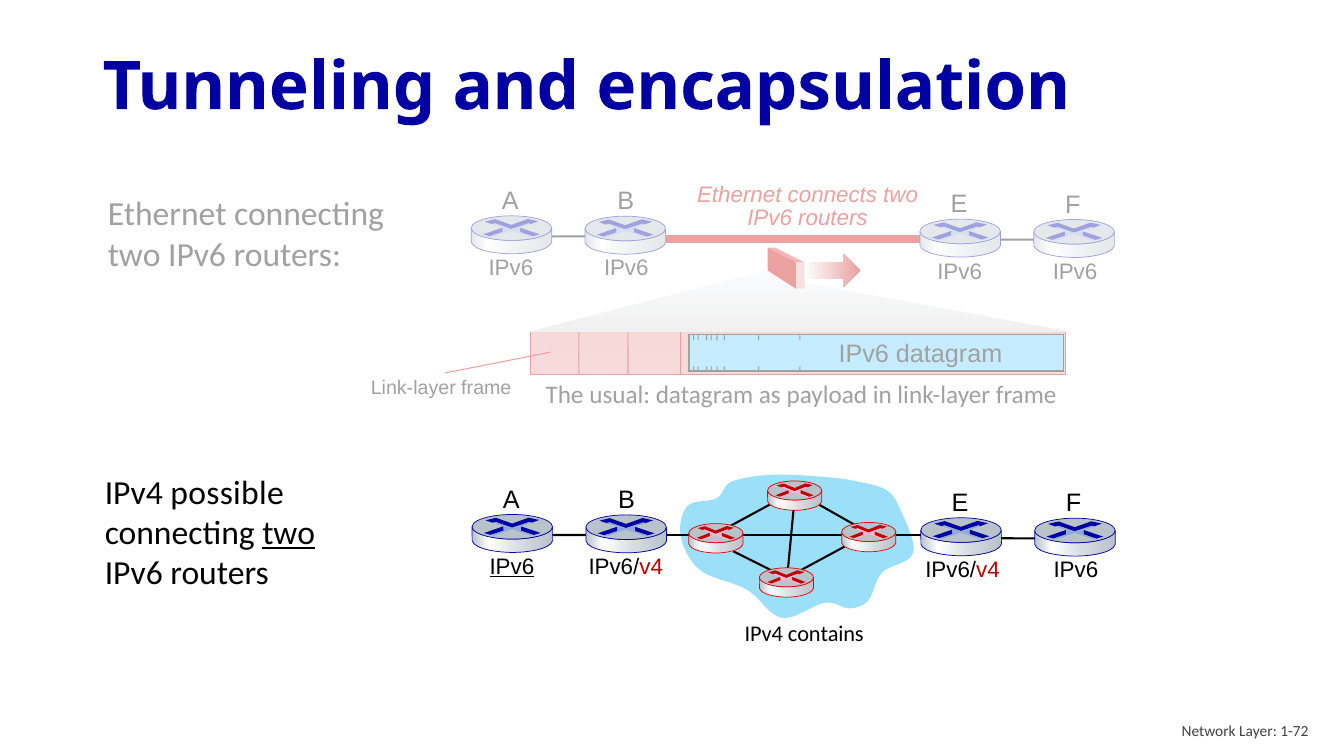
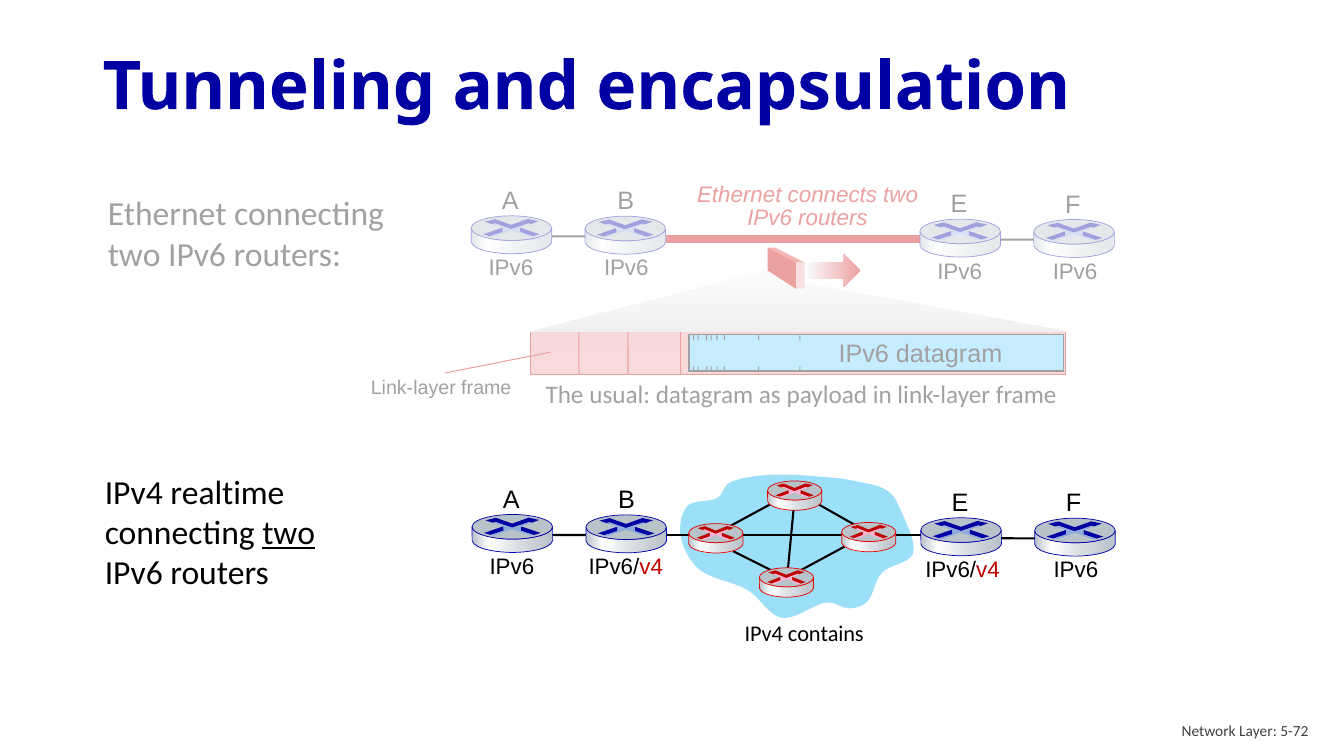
possible: possible -> realtime (227, 493)
IPv6 underline: present -> none (512, 567)
1-72: 1-72 -> 5-72 (1294, 731)
